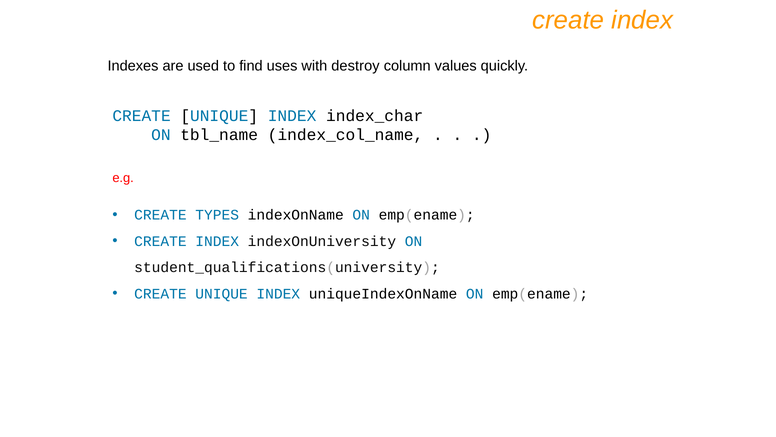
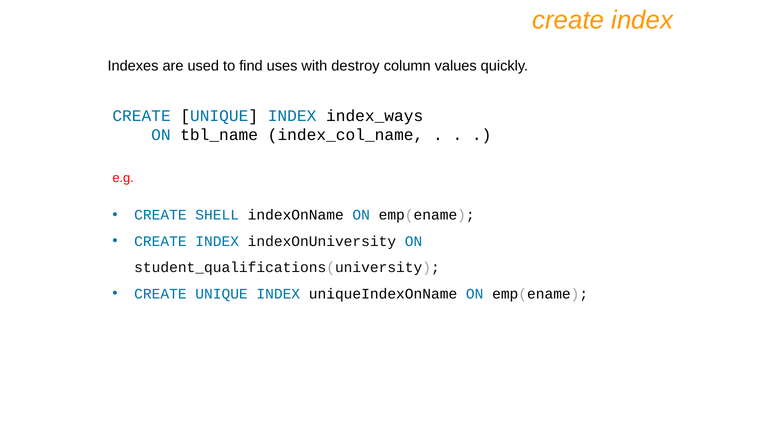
index_char: index_char -> index_ways (375, 116)
TYPES: TYPES -> SHELL (217, 215)
